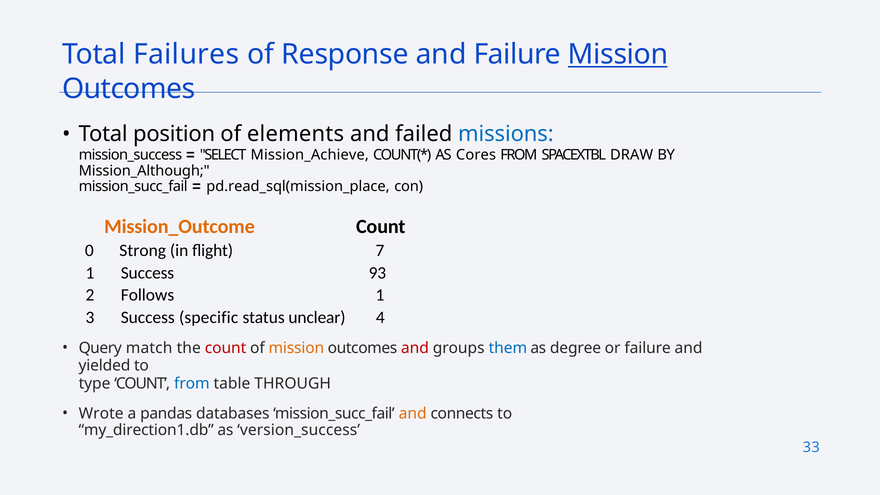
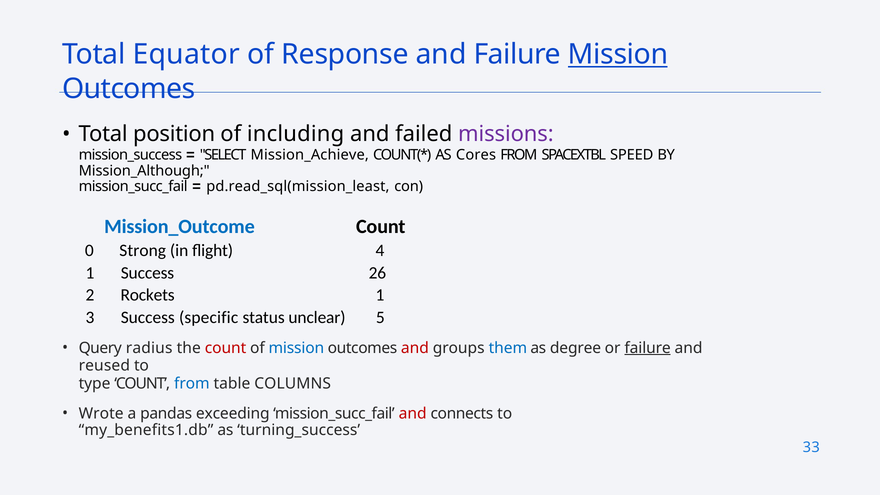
Failures: Failures -> Equator (186, 55)
elements: elements -> including (296, 134)
missions colour: blue -> purple (506, 134)
DRAW: DRAW -> SPEED (632, 155)
pd.read_sql(mission_place: pd.read_sql(mission_place -> pd.read_sql(mission_least (298, 187)
Mission_Outcome colour: orange -> blue (179, 227)
7: 7 -> 4 (380, 251)
93: 93 -> 26 (377, 273)
Follows: Follows -> Rockets (148, 295)
4: 4 -> 5 (380, 317)
match: match -> radius (149, 348)
mission colour: orange -> blue (296, 348)
failure underline: none -> present (648, 348)
yielded: yielded -> reused (104, 366)
THROUGH: THROUGH -> COLUMNS (293, 383)
databases: databases -> exceeding (233, 413)
and colour: orange -> red (413, 413)
my_direction1.db: my_direction1.db -> my_benefits1.db (146, 430)
version_success: version_success -> turning_success (299, 430)
